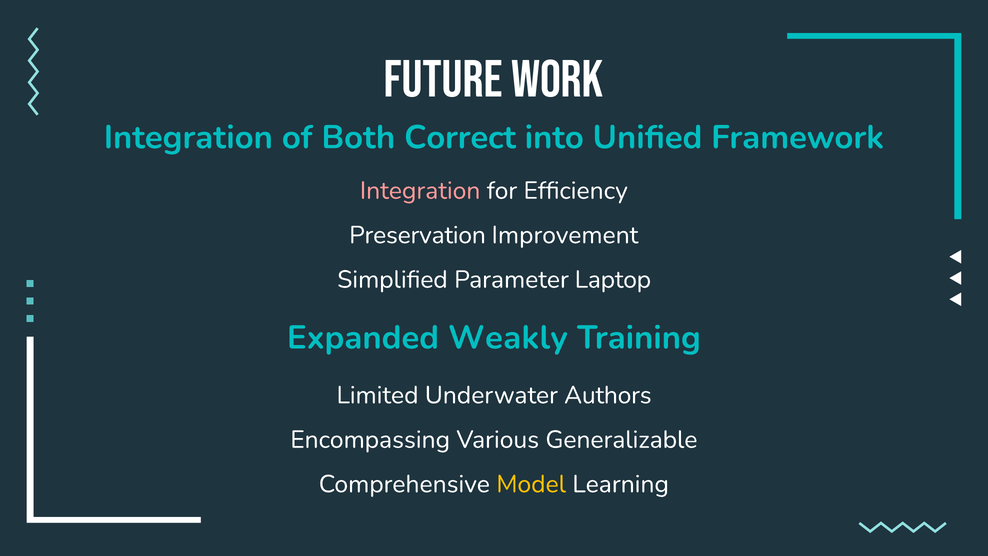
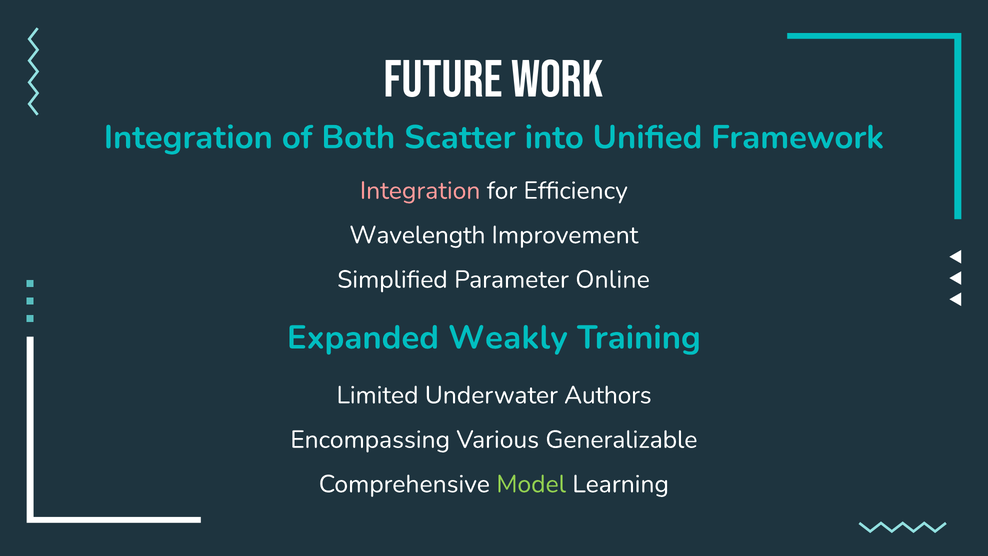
Correct: Correct -> Scatter (460, 137)
Preservation: Preservation -> Wavelength (417, 235)
Laptop: Laptop -> Online (613, 279)
Model colour: yellow -> light green (531, 484)
